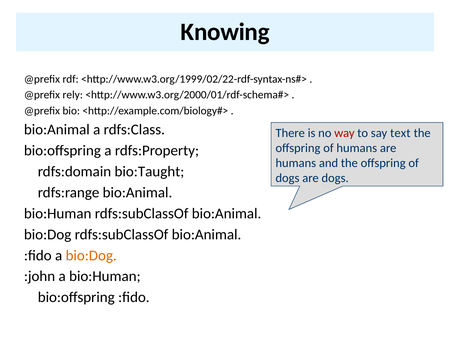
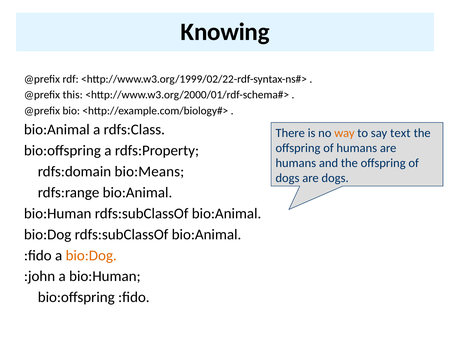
rely: rely -> this (73, 95)
way colour: red -> orange (344, 133)
bio:Taught: bio:Taught -> bio:Means (149, 172)
